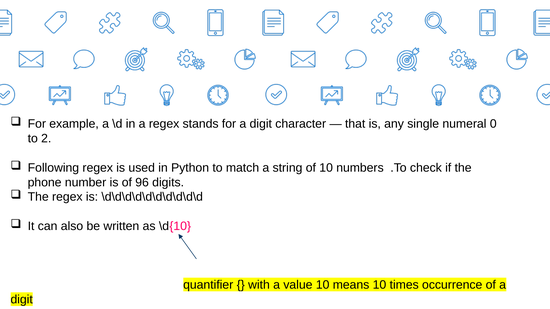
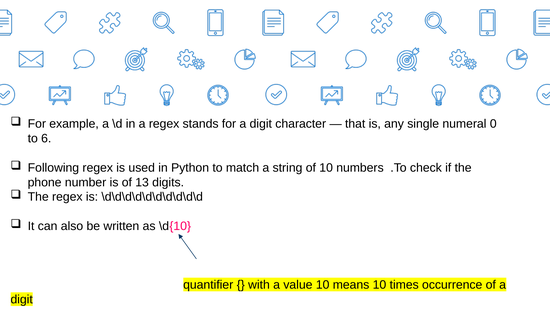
2: 2 -> 6 (46, 139)
96: 96 -> 13 (142, 183)
